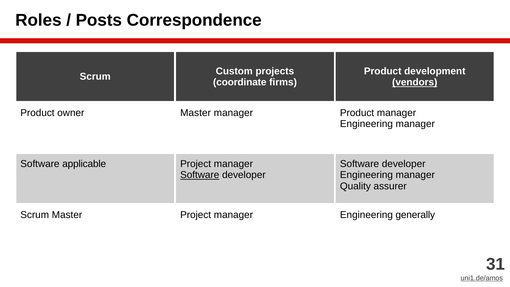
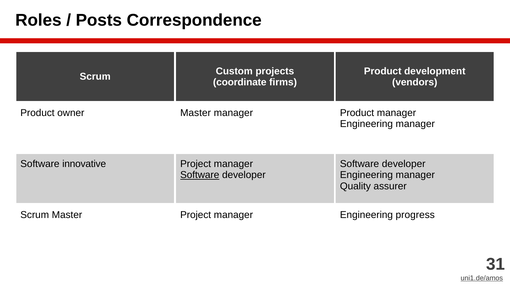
vendors underline: present -> none (415, 82)
applicable: applicable -> innovative (84, 164)
generally: generally -> progress (415, 215)
